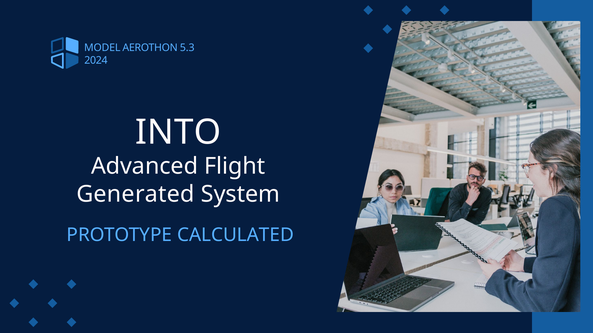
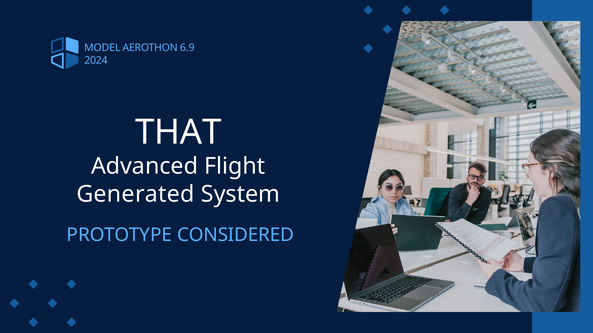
5.3: 5.3 -> 6.9 (187, 48)
INTO: INTO -> THAT (178, 132)
CALCULATED: CALCULATED -> CONSIDERED (236, 235)
